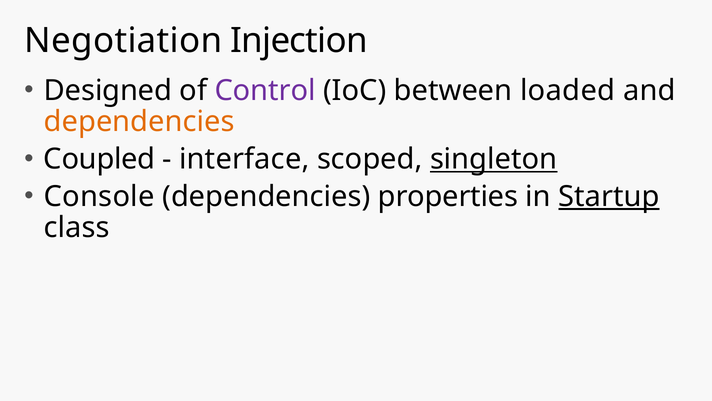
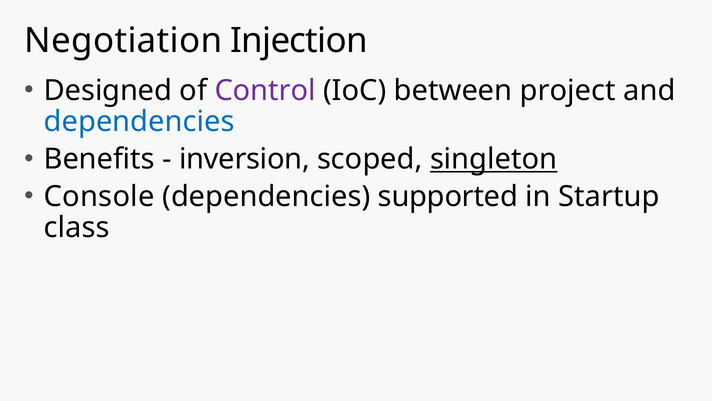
loaded: loaded -> project (568, 90)
dependencies colour: orange -> blue (139, 122)
Coupled: Coupled -> Benefits (99, 159)
interface: interface -> inversion (244, 159)
properties: properties -> supported (448, 196)
Startup underline: present -> none (609, 196)
